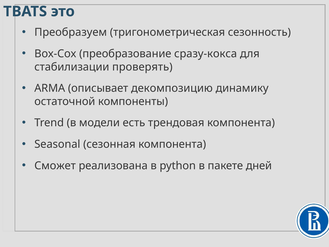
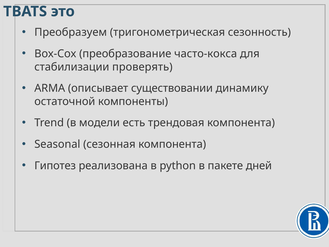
сразу-кокса: сразу-кокса -> часто-кокса (206, 54)
декомпозицию: декомпозицию -> существовании (172, 88)
Сможет: Сможет -> Гипотез (55, 166)
